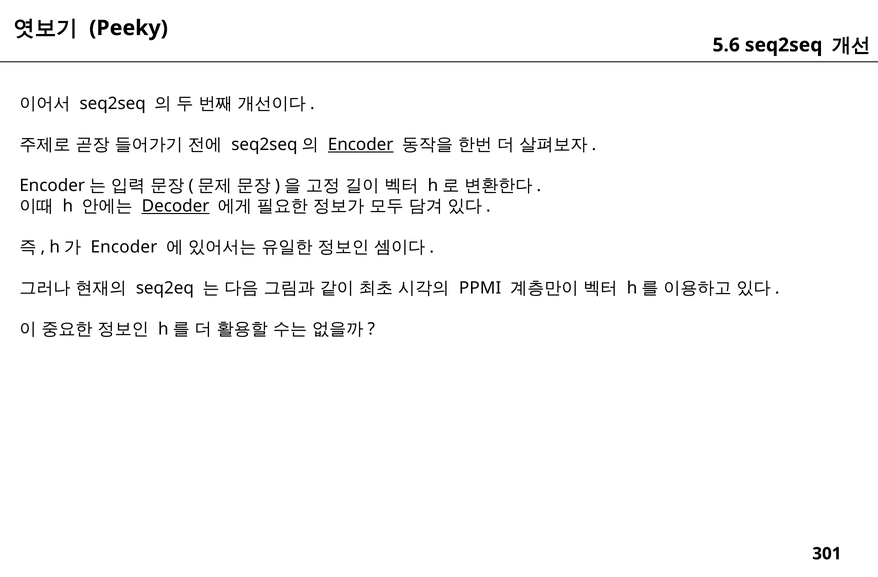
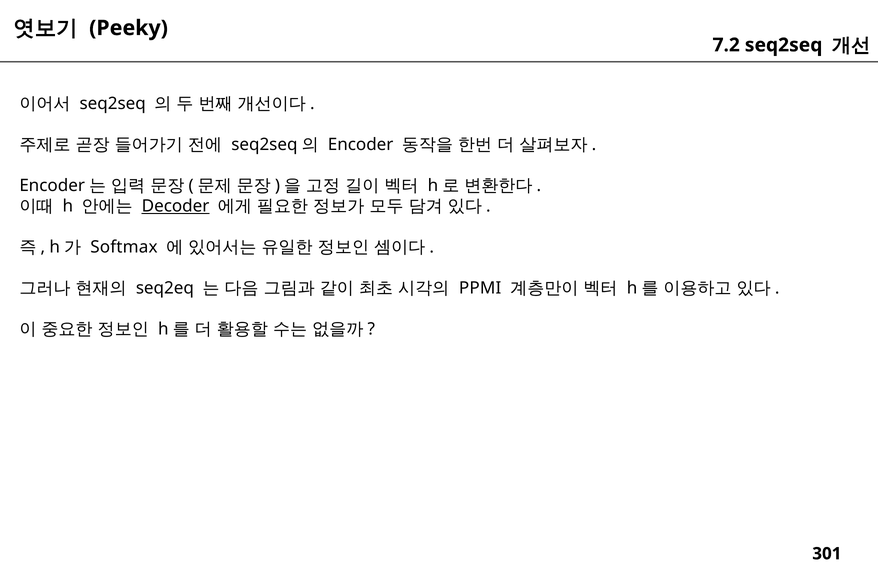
5.6: 5.6 -> 7.2 (726, 45)
Encoder underline: present -> none (361, 144)
Encoder: Encoder -> Softmax (124, 247)
